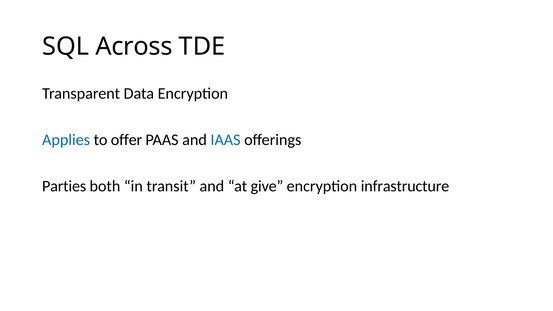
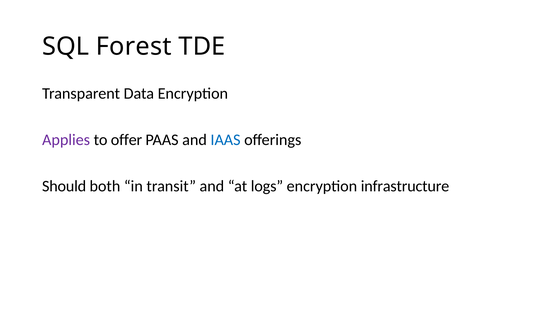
Across: Across -> Forest (134, 46)
Applies colour: blue -> purple (66, 140)
Parties: Parties -> Should (64, 186)
give: give -> logs (267, 186)
